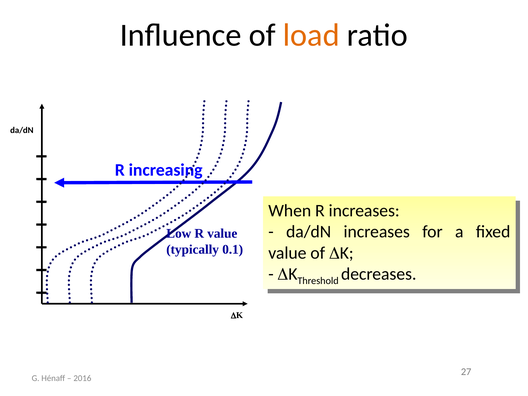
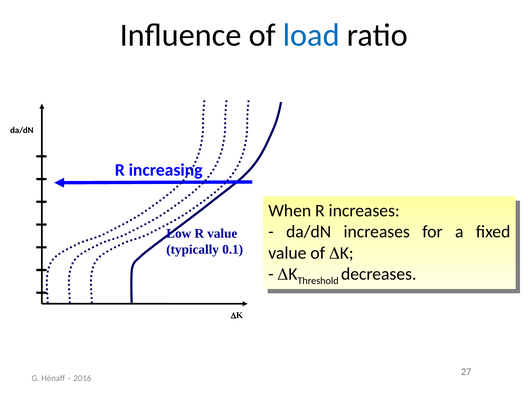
load colour: orange -> blue (311, 35)
